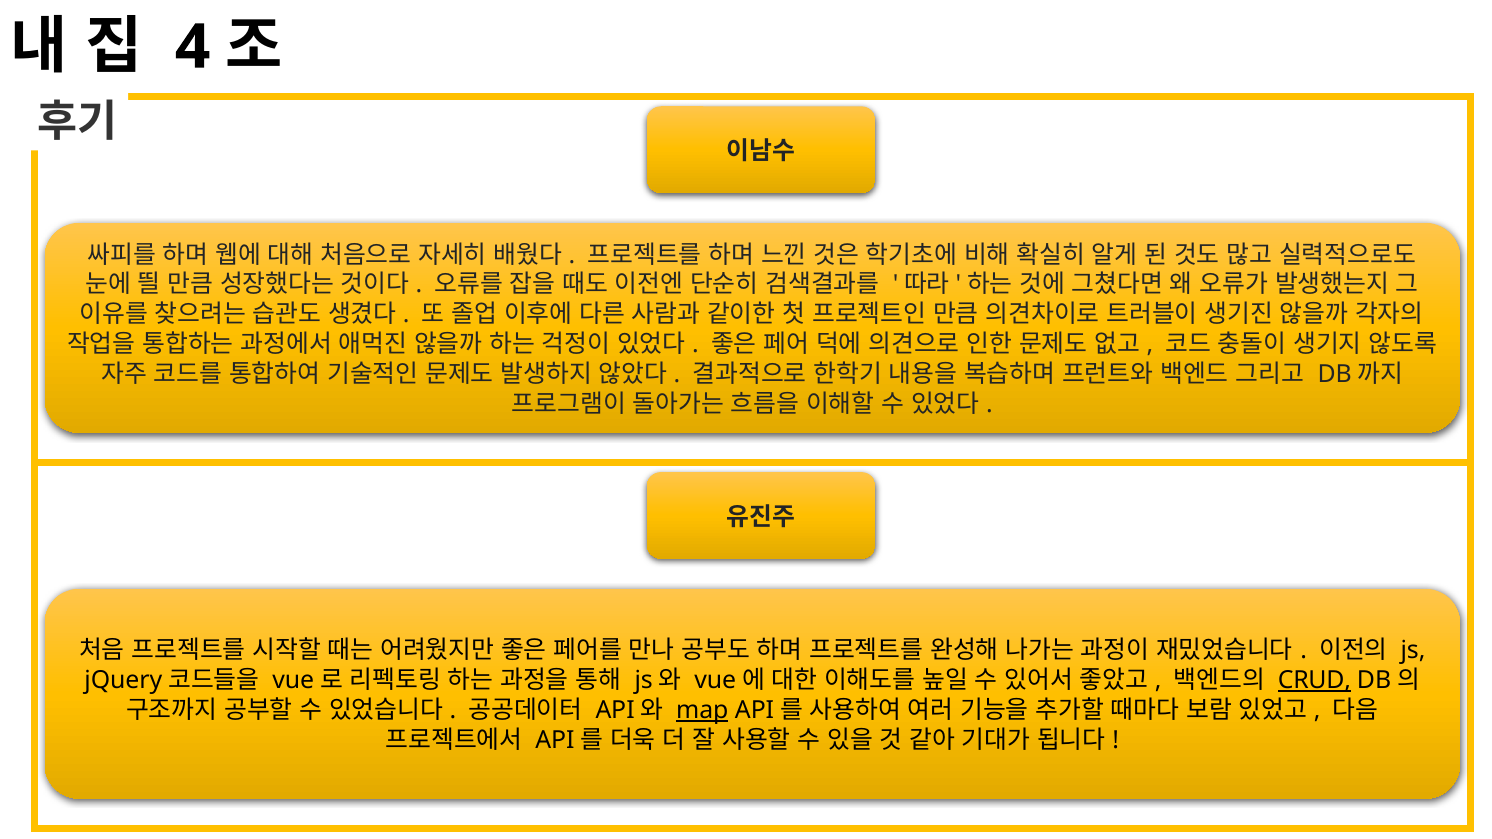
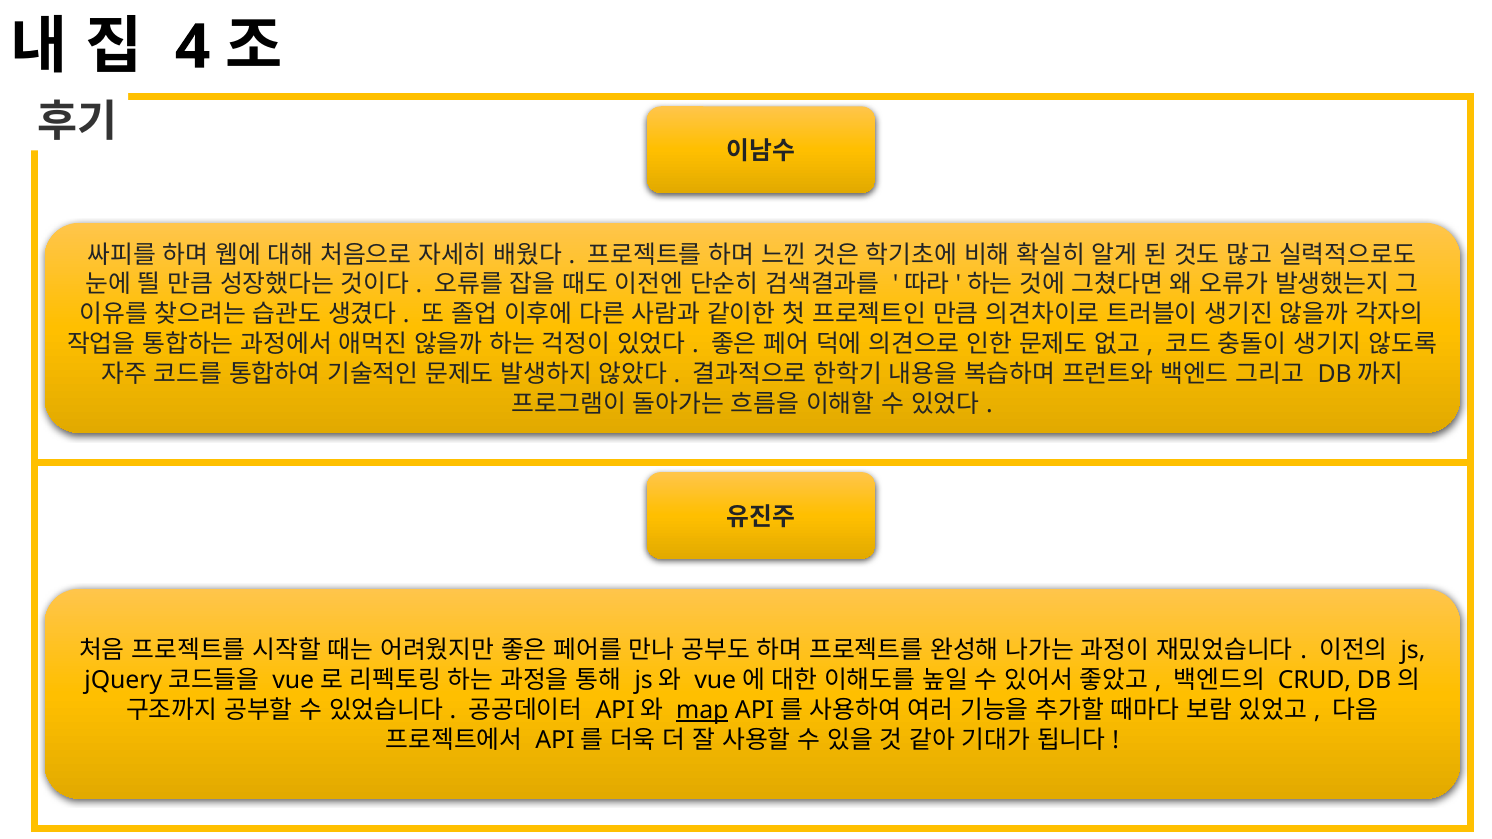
CRUD underline: present -> none (1314, 681)
